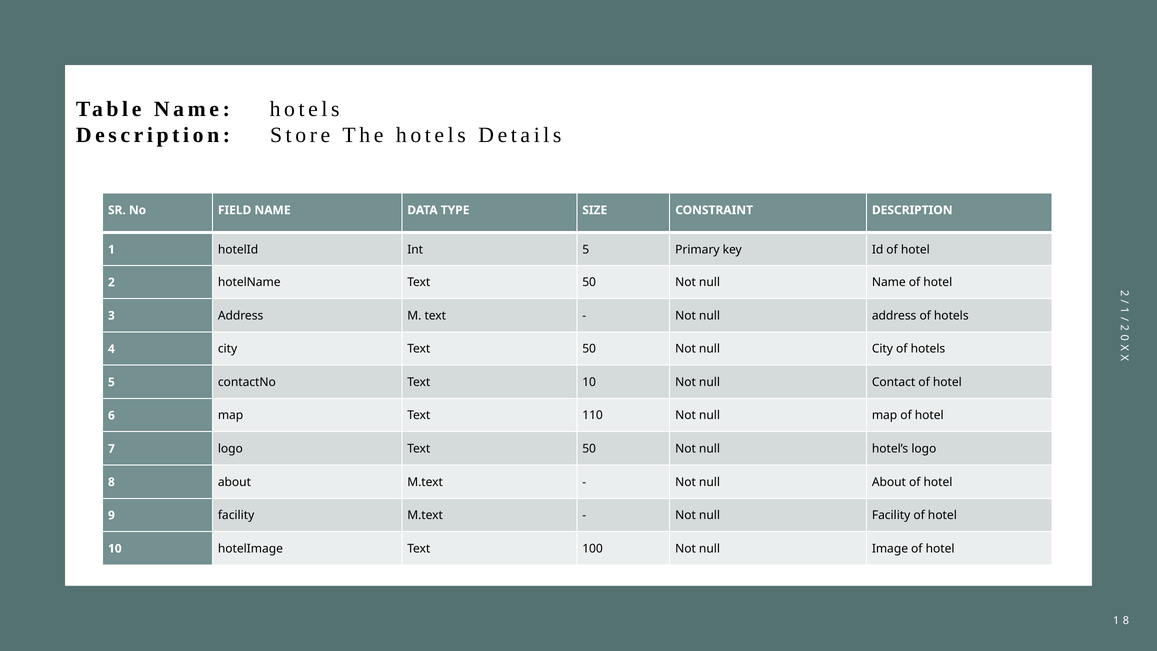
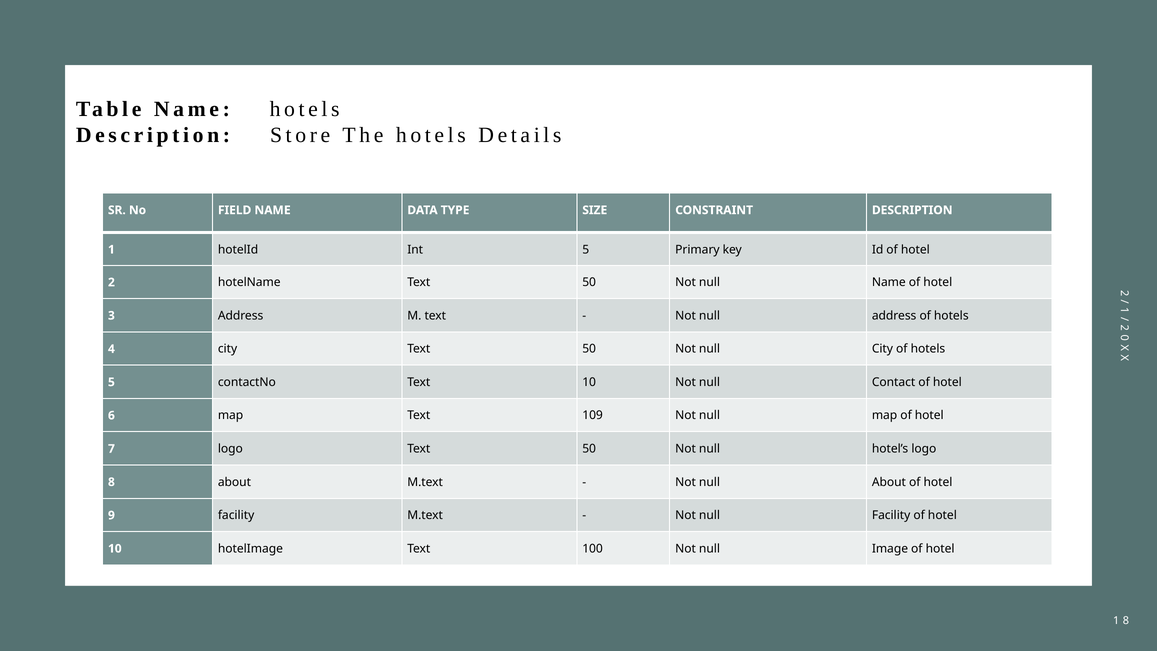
110: 110 -> 109 (593, 415)
